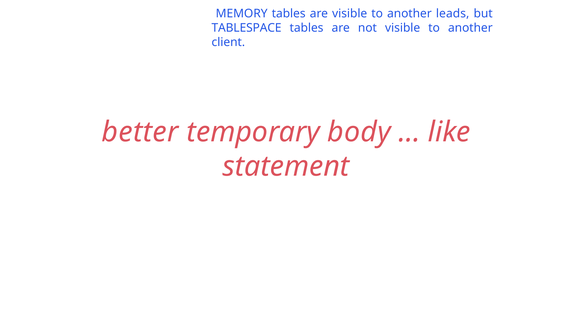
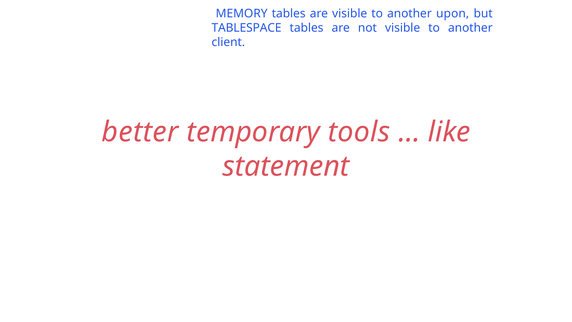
leads: leads -> upon (453, 14)
body: body -> tools (359, 132)
